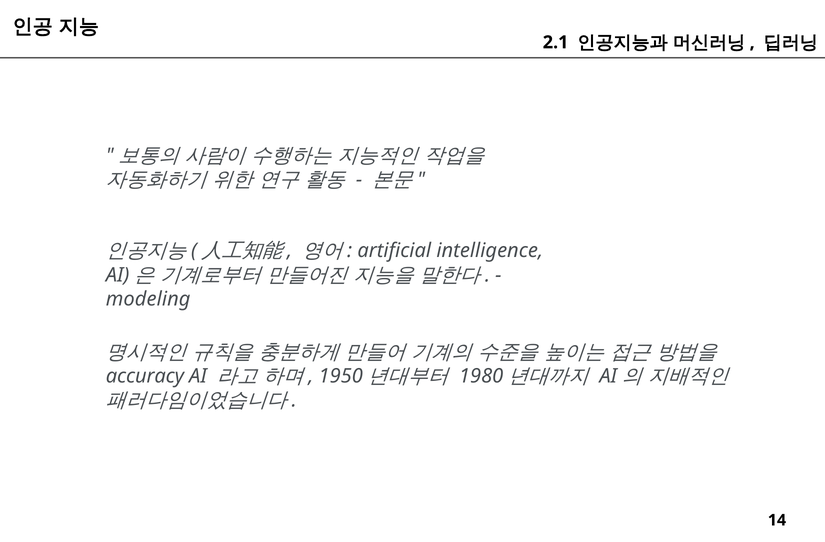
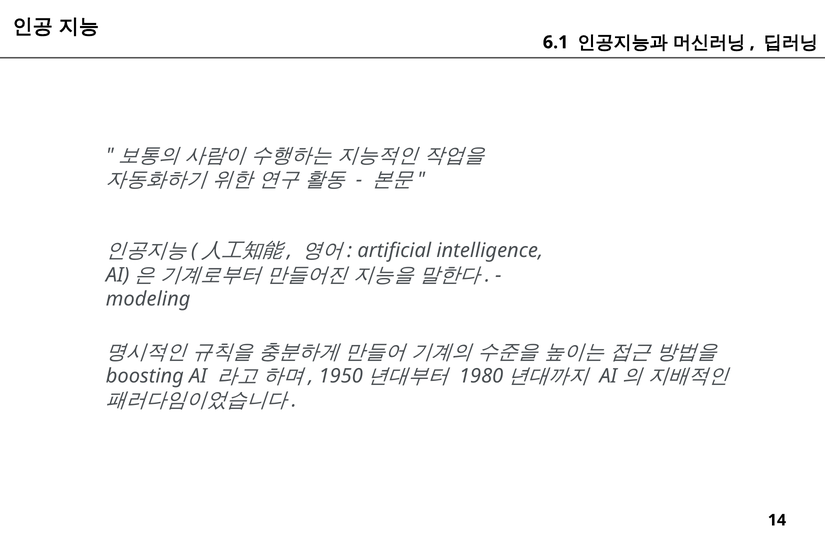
2.1: 2.1 -> 6.1 (556, 42)
accuracy: accuracy -> boosting (145, 376)
